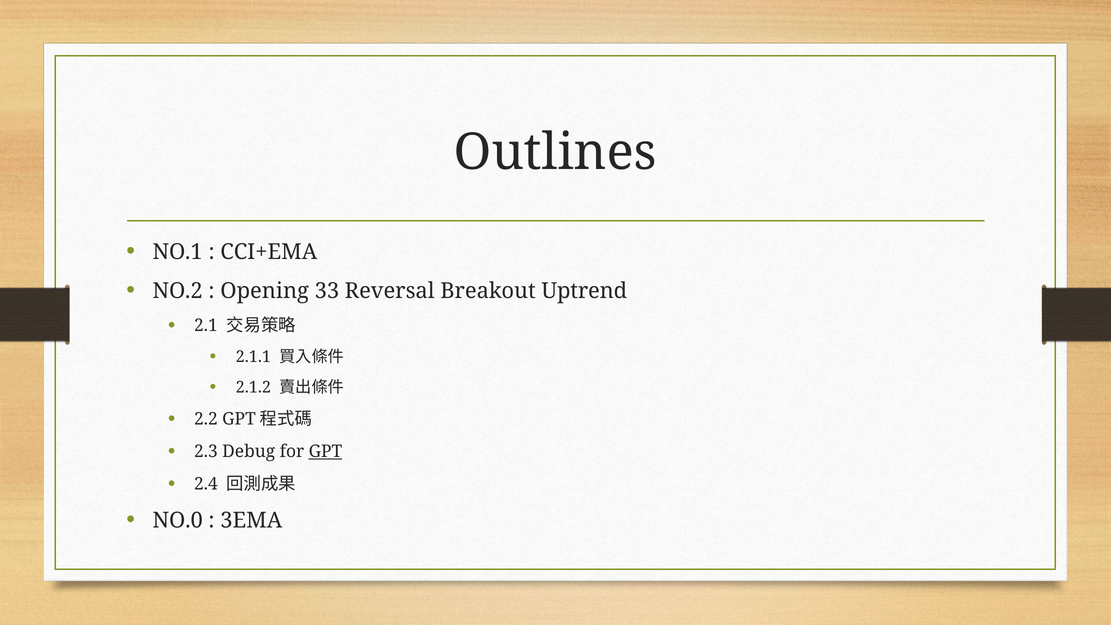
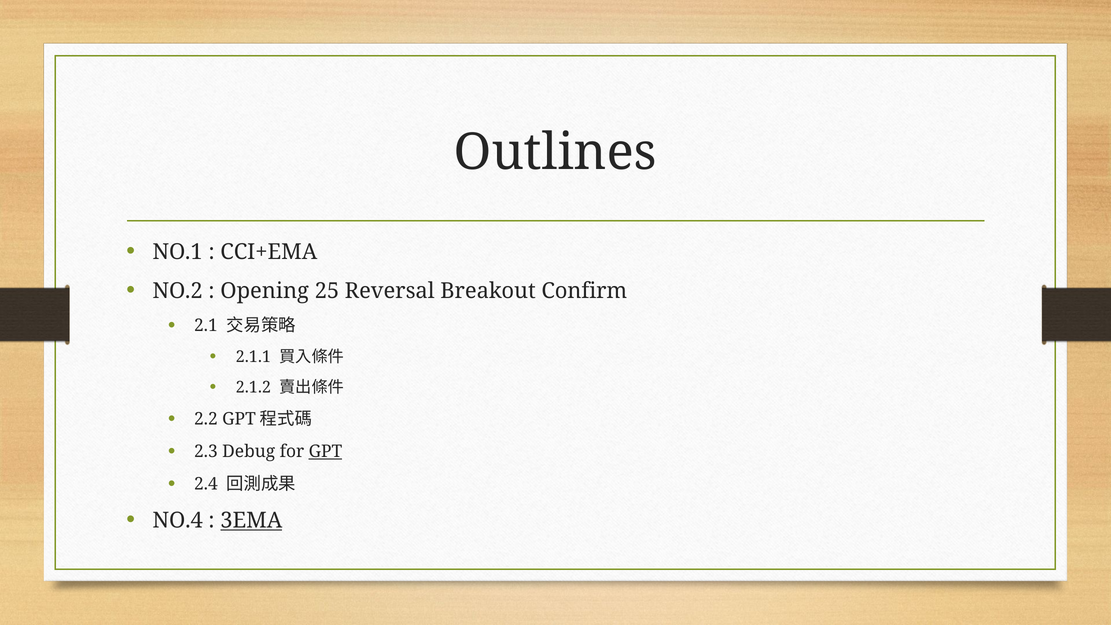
33: 33 -> 25 (327, 291)
Uptrend: Uptrend -> Confirm (584, 291)
NO.0: NO.0 -> NO.4 (178, 520)
3EMA underline: none -> present (251, 520)
